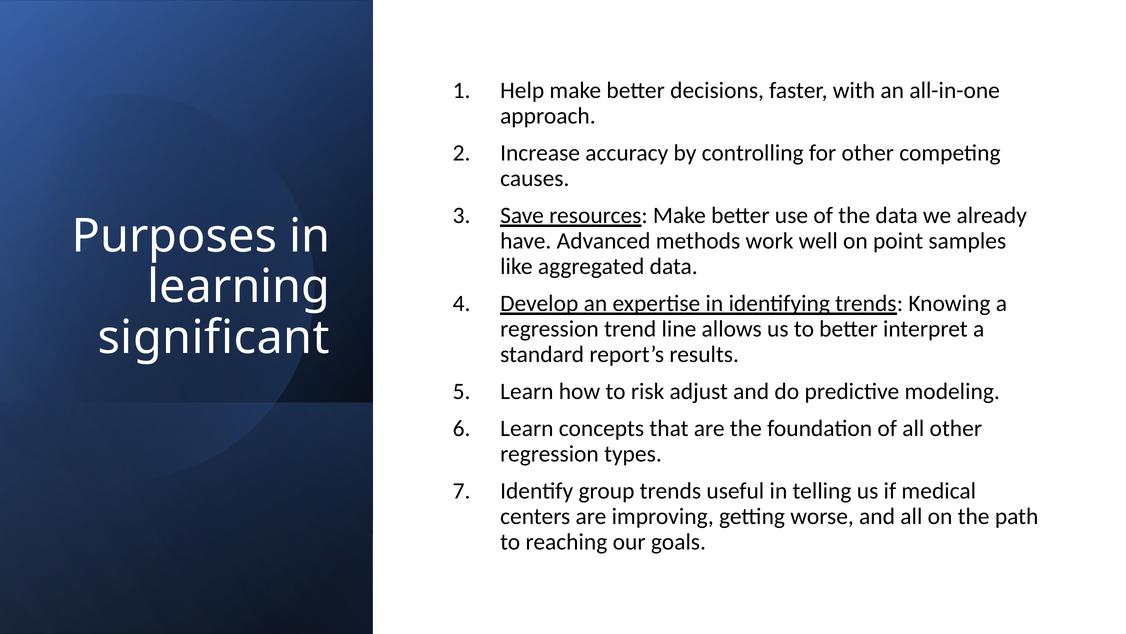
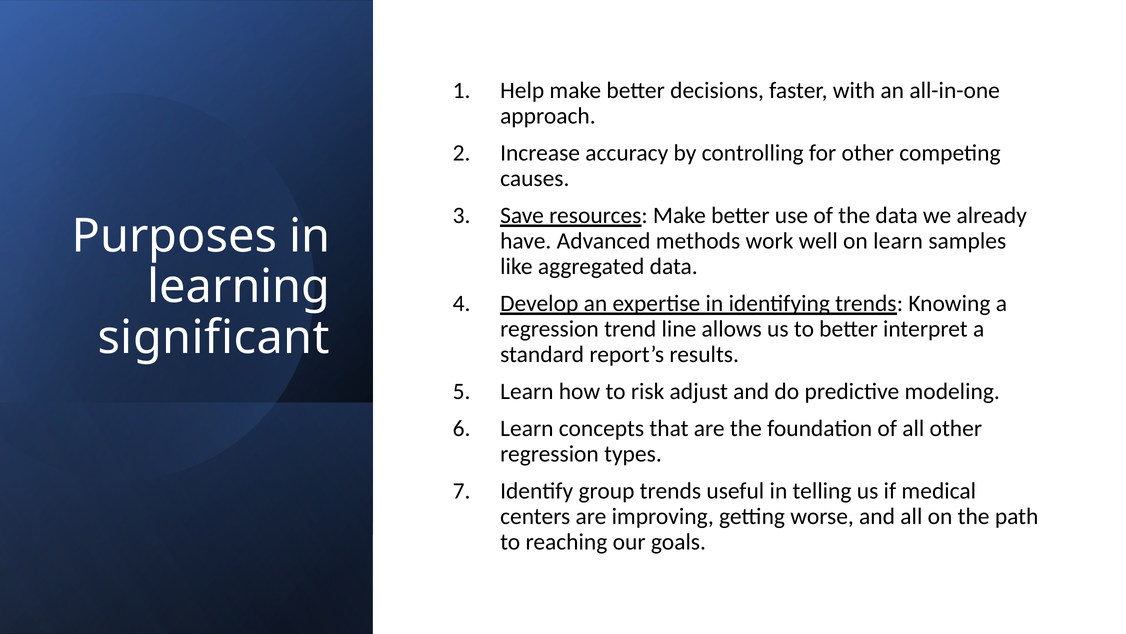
on point: point -> learn (898, 241)
